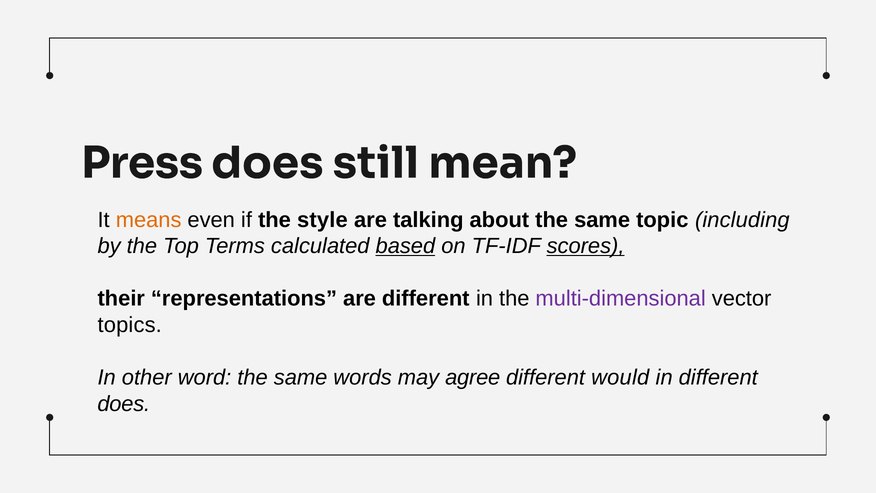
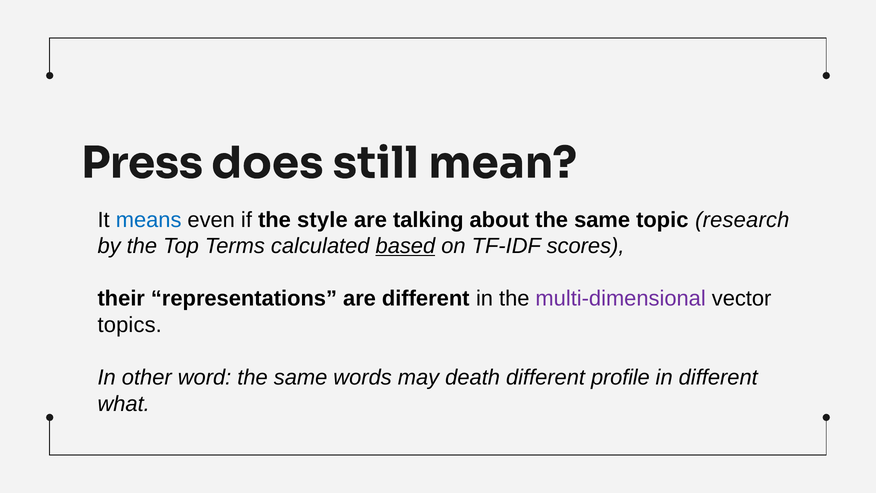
means colour: orange -> blue (149, 220)
including: including -> research (742, 220)
scores underline: present -> none (586, 246)
agree: agree -> death (473, 377)
would: would -> profile (620, 377)
does: does -> what (124, 404)
